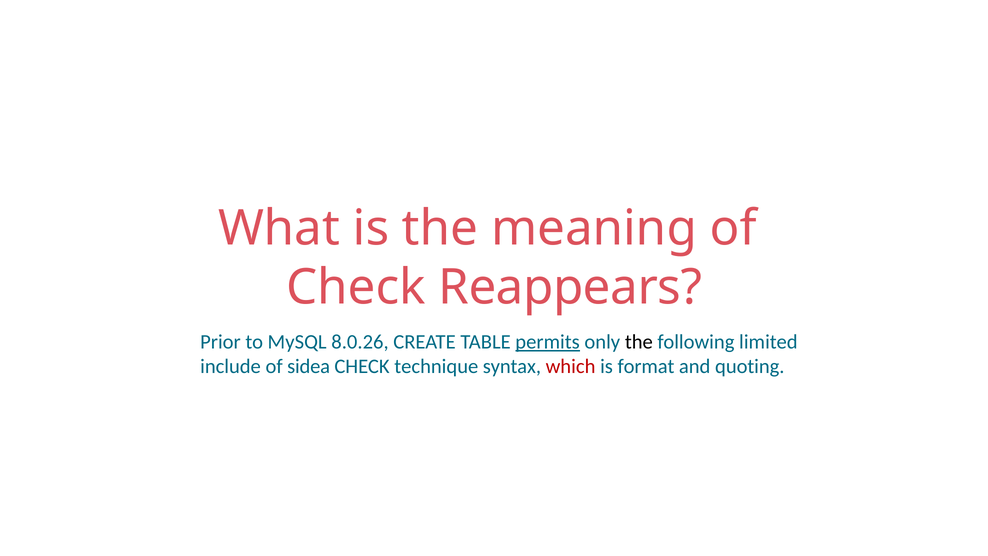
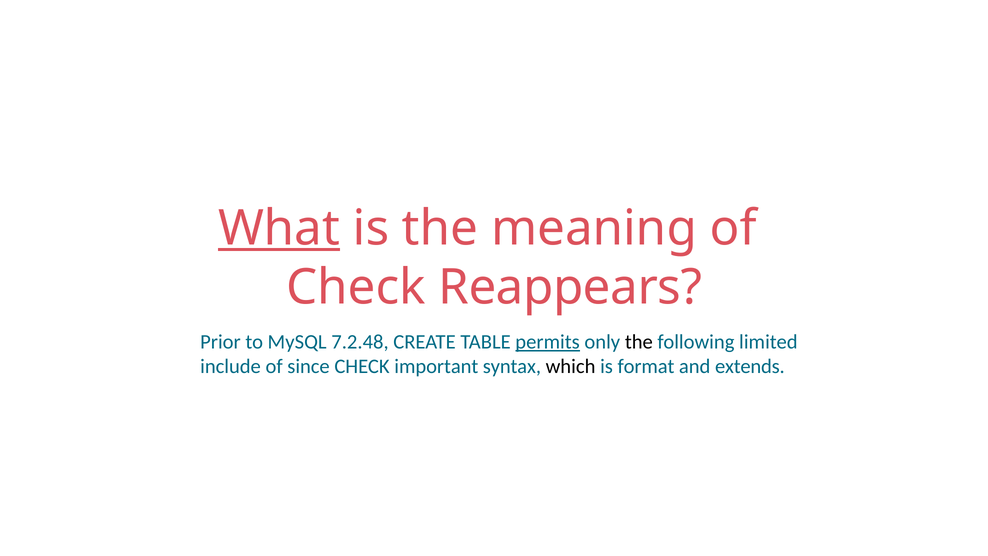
What underline: none -> present (279, 228)
8.0.26: 8.0.26 -> 7.2.48 (360, 342)
sidea: sidea -> since (309, 366)
technique: technique -> important (436, 366)
which colour: red -> black (571, 366)
quoting: quoting -> extends (750, 366)
